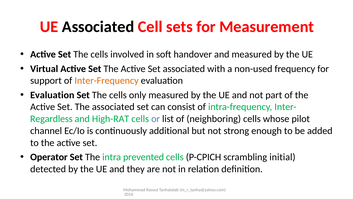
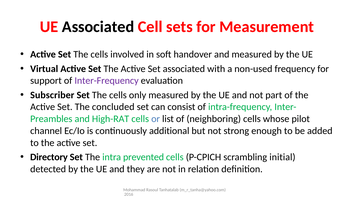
Inter-Frequency colour: orange -> purple (107, 81)
Evaluation: Evaluation -> Subscriber (52, 95)
The associated: associated -> concluded (113, 107)
Regardless: Regardless -> Preambles (51, 119)
Operator: Operator -> Directory (49, 157)
